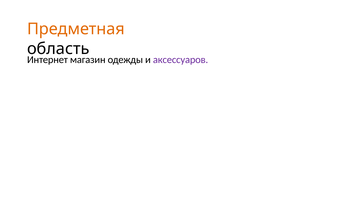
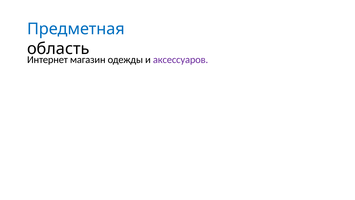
Предметная colour: orange -> blue (76, 29)
